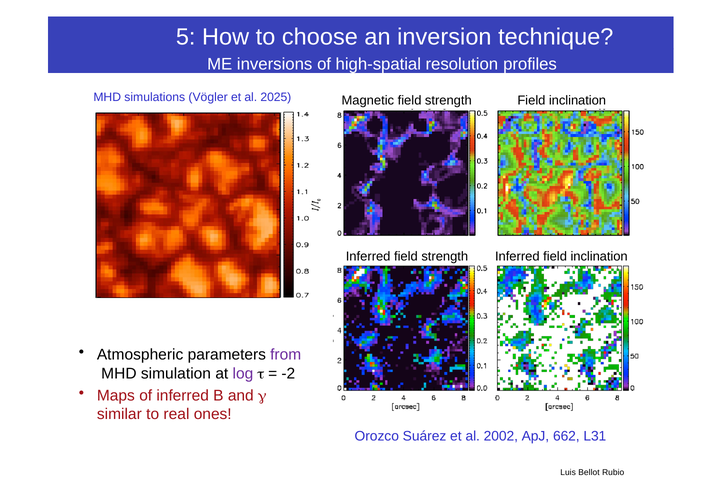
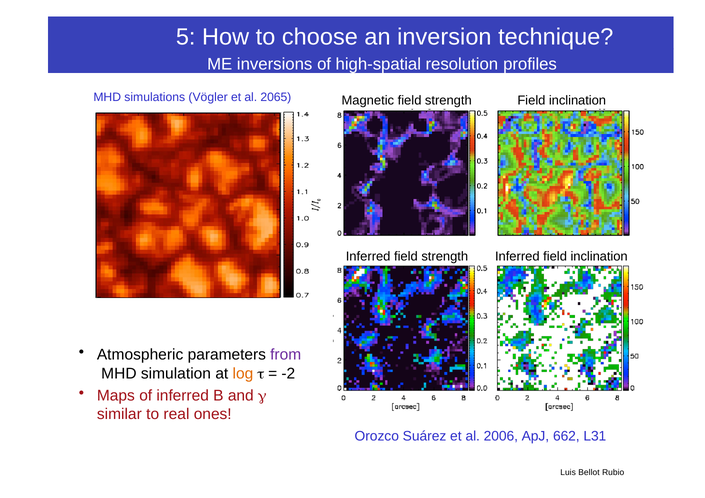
2025: 2025 -> 2065 (276, 97)
log colour: purple -> orange (243, 374)
2002: 2002 -> 2006 (501, 436)
